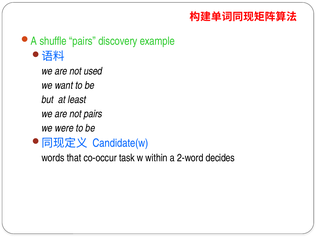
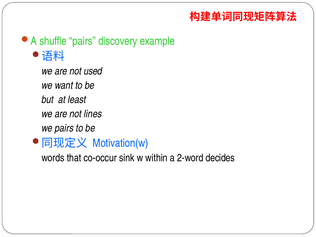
not pairs: pairs -> lines (93, 114)
we were: were -> pairs (64, 128)
Candidate(w: Candidate(w -> Motivation(w (121, 143)
task: task -> sink (127, 158)
